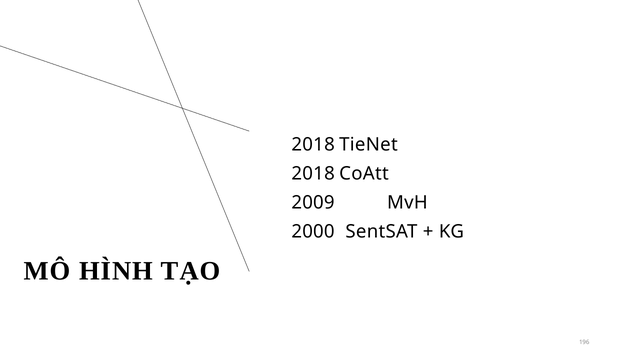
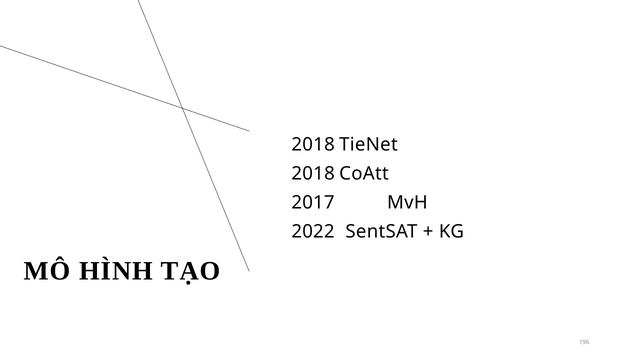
2009: 2009 -> 2017 (313, 202)
2000: 2000 -> 2022 (313, 231)
